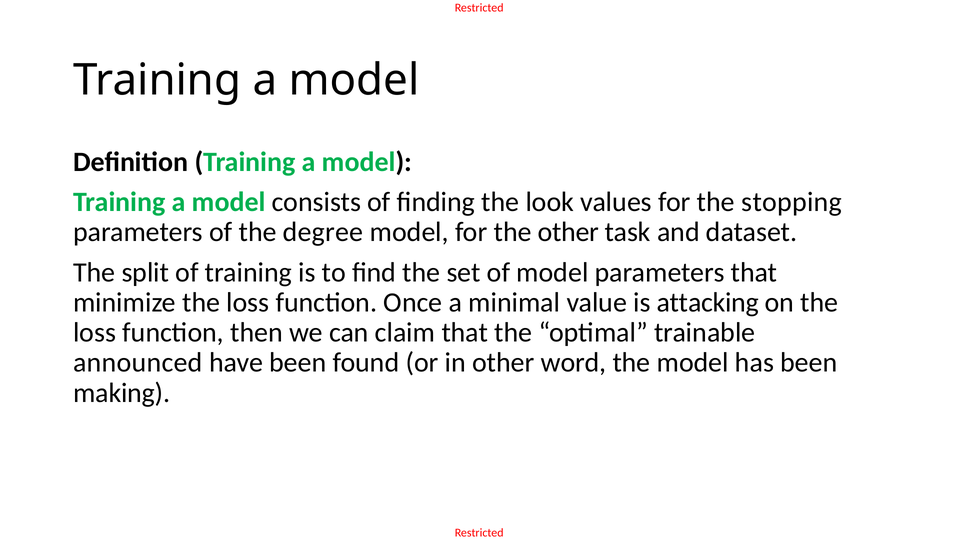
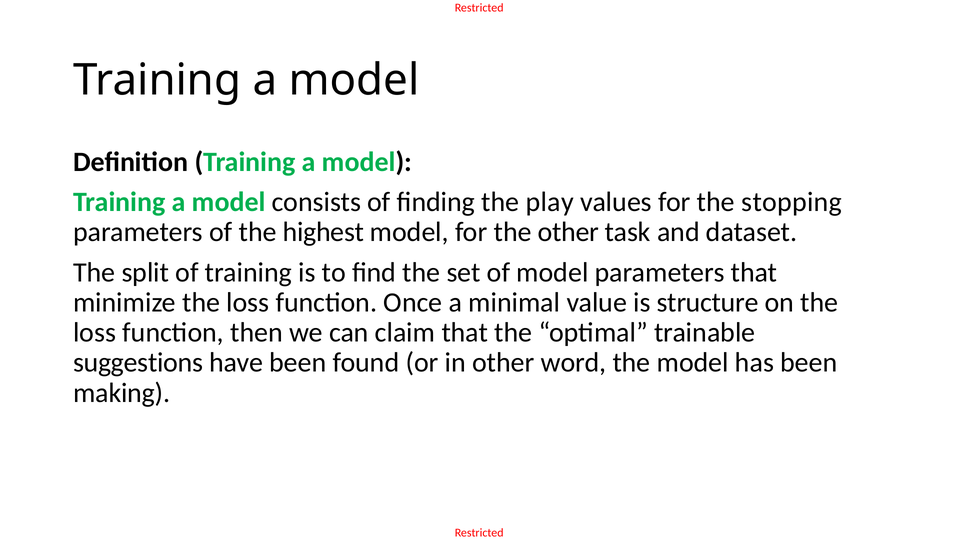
look: look -> play (550, 202)
degree: degree -> highest (323, 232)
attacking: attacking -> structure (708, 303)
announced: announced -> suggestions (138, 363)
